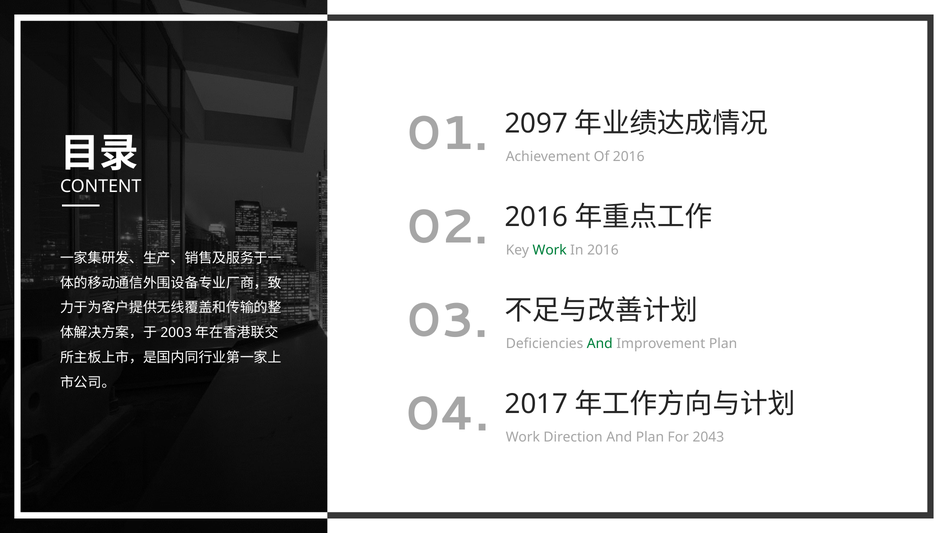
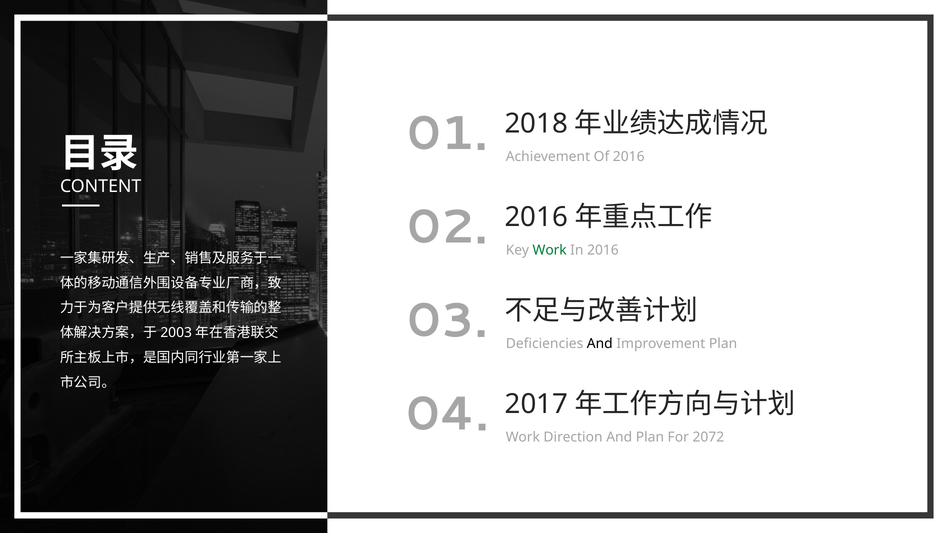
2097: 2097 -> 2018 (536, 124)
And colour: green -> black (600, 344)
2043: 2043 -> 2072 (708, 438)
